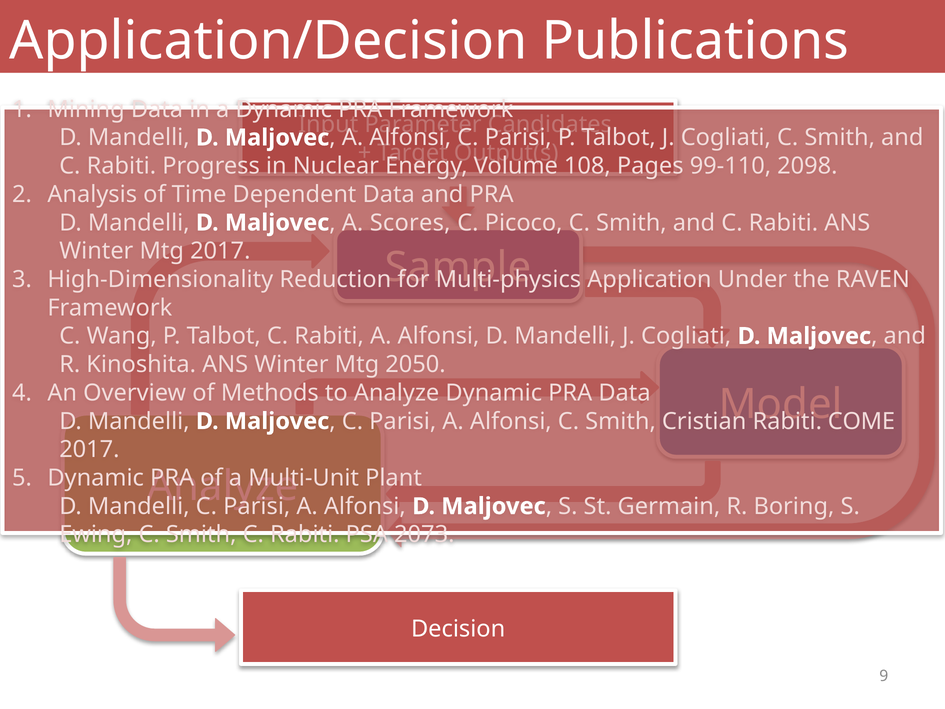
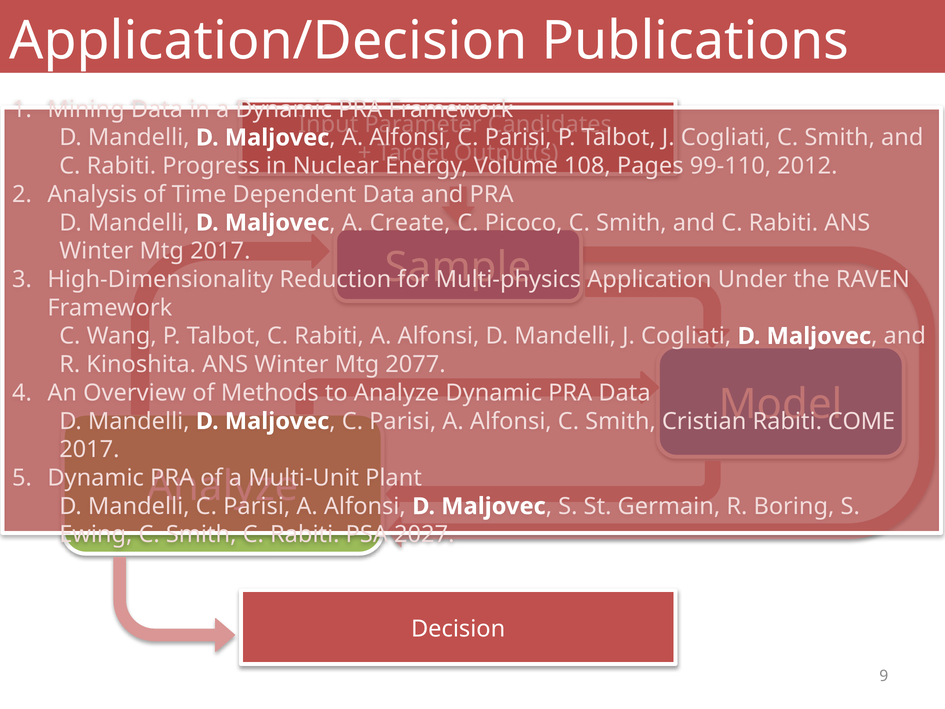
2098: 2098 -> 2012 (807, 166)
Scores: Scores -> Create (410, 223)
2050: 2050 -> 2077 (415, 364)
2073: 2073 -> 2027 (424, 534)
